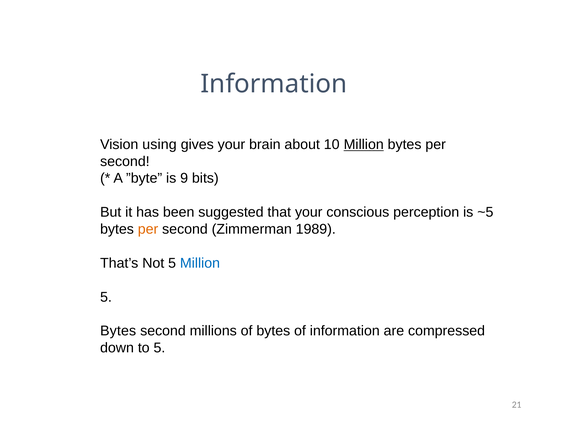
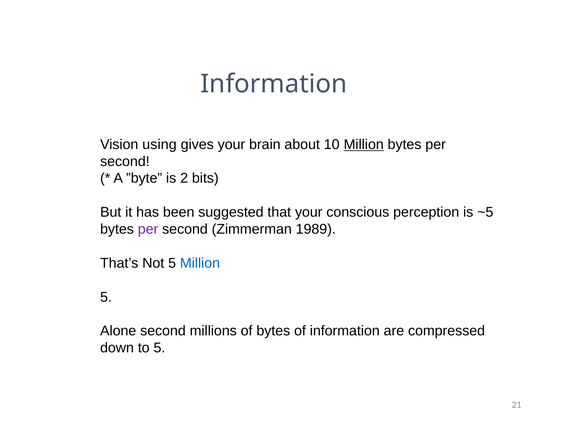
9: 9 -> 2 (184, 179)
per colour: orange -> purple (148, 229)
Bytes: Bytes -> Alone (118, 331)
